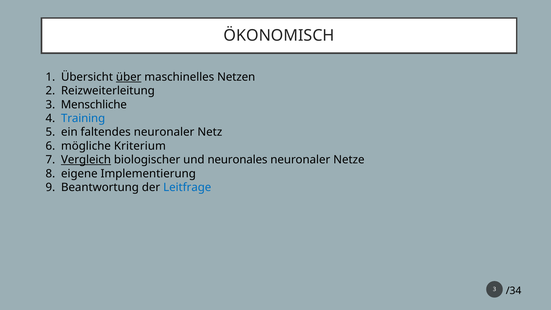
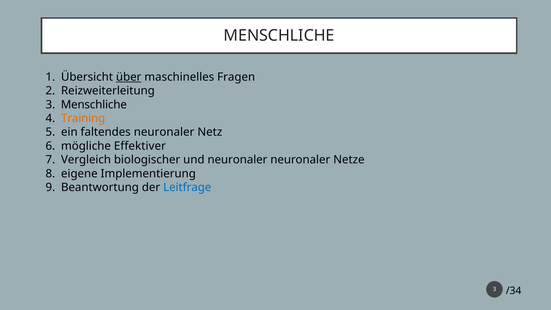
ÖKONOMISCH: ÖKONOMISCH -> MENSCHLICHE (279, 36)
Netzen: Netzen -> Fragen (236, 77)
Training colour: blue -> orange (83, 118)
Kriterium: Kriterium -> Effektiver (140, 146)
Vergleich underline: present -> none (86, 160)
und neuronales: neuronales -> neuronaler (237, 160)
